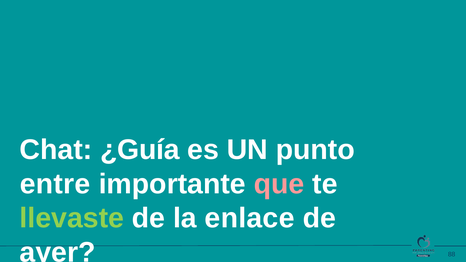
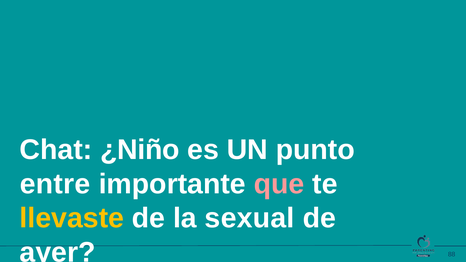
¿Guía: ¿Guía -> ¿Niño (140, 150)
llevaste colour: light green -> yellow (72, 218)
enlace: enlace -> sexual (250, 218)
